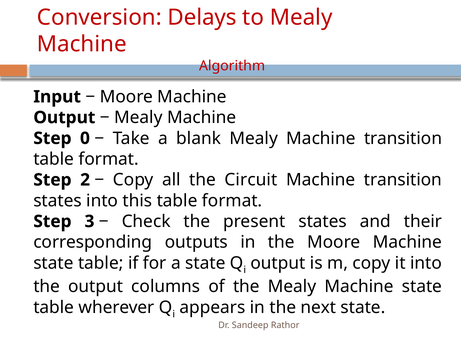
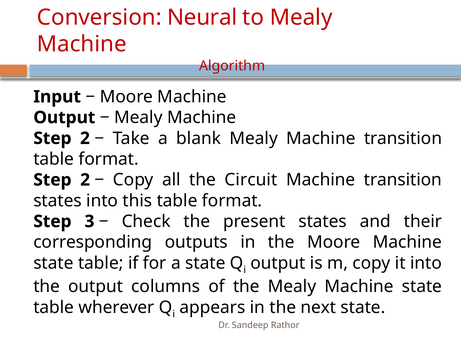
Delays: Delays -> Neural (202, 17)
0: 0 -> 2 (85, 138)
